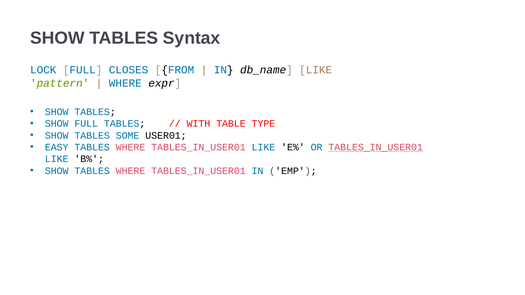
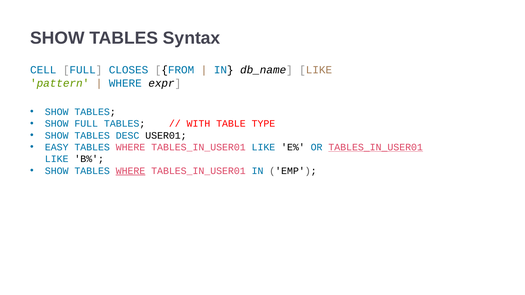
LOCK: LOCK -> CELL (43, 70)
SOME: SOME -> DESC (128, 136)
WHERE underline: none -> present (131, 171)
